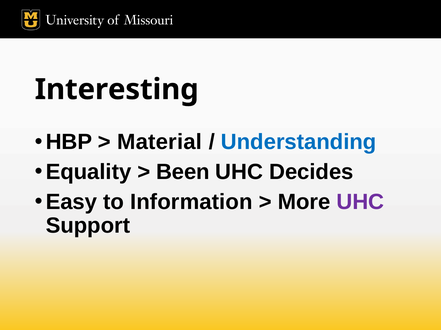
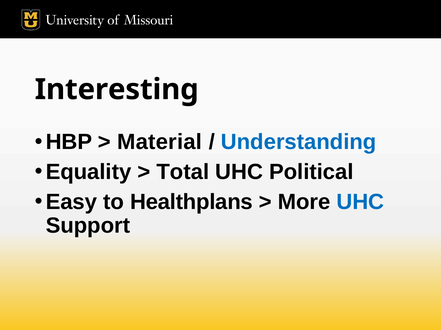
Been: Been -> Total (183, 172)
Decides: Decides -> Political (311, 172)
Information: Information -> Healthplans (191, 202)
UHC colour: purple -> blue (360, 202)
